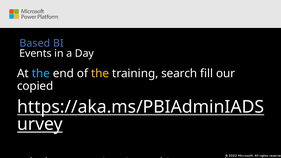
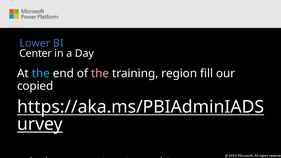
Based: Based -> Lower (35, 43)
Events: Events -> Center (36, 53)
the colour: yellow -> pink (100, 73)
search: search -> region (179, 73)
